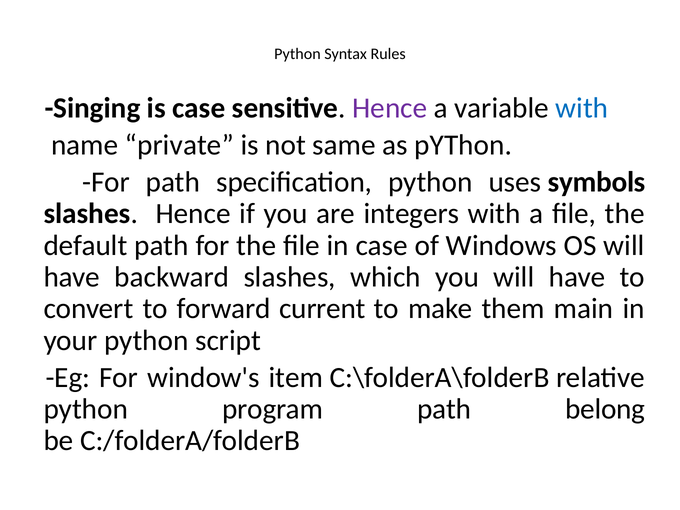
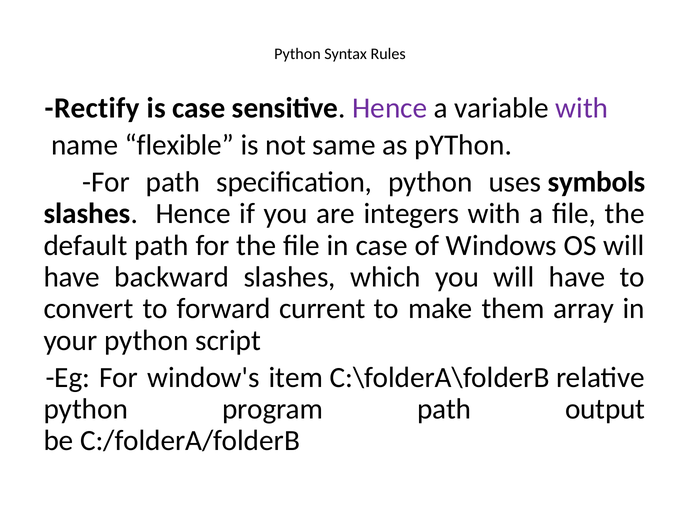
Singing: Singing -> Rectify (92, 108)
with colour: blue -> purple (582, 108)
private: private -> flexible (180, 145)
main: main -> array (584, 309)
belong: belong -> output (605, 409)
